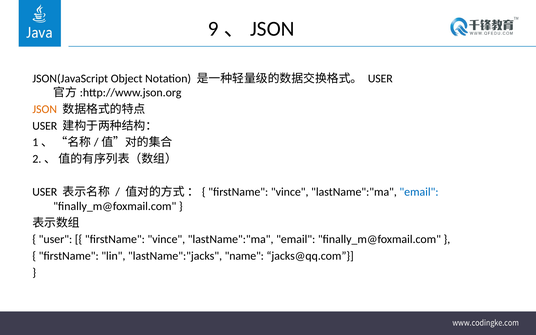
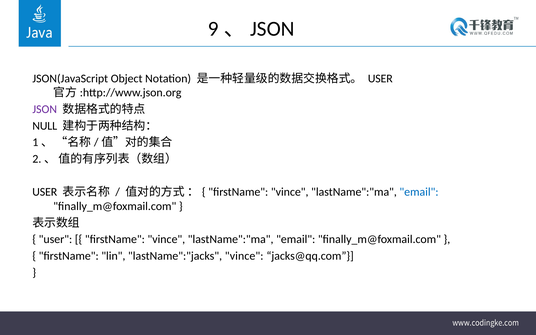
JSON colour: orange -> purple (45, 109)
USER: USER -> NULL (45, 126)
lastName":"jacks name: name -> vince (244, 256)
